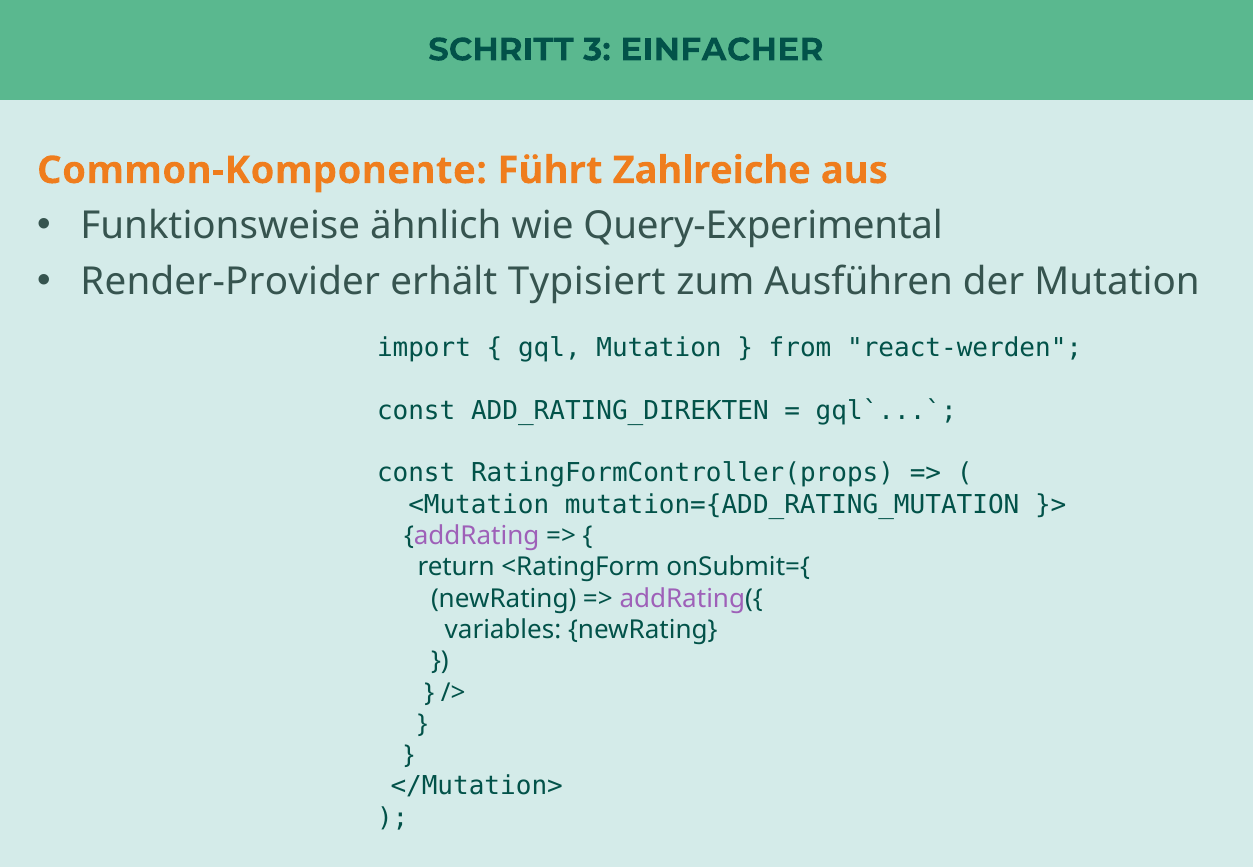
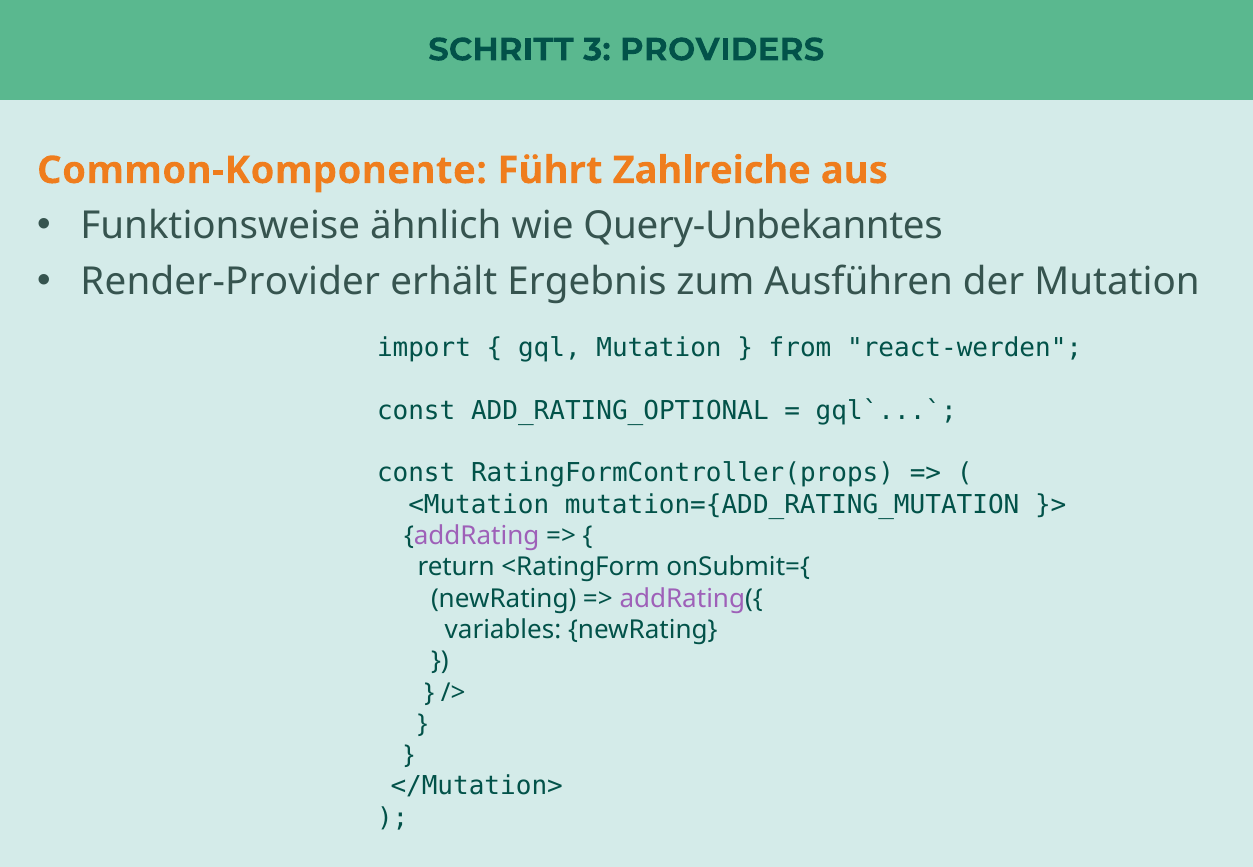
EINFACHER: EINFACHER -> PROVIDERS (722, 50)
Query-Experimental: Query-Experimental -> Query-Unbekanntes (763, 226)
Typisiert: Typisiert -> Ergebnis (587, 282)
ADD_RATING_DIREKTEN: ADD_RATING_DIREKTEN -> ADD_RATING_OPTIONAL (620, 411)
